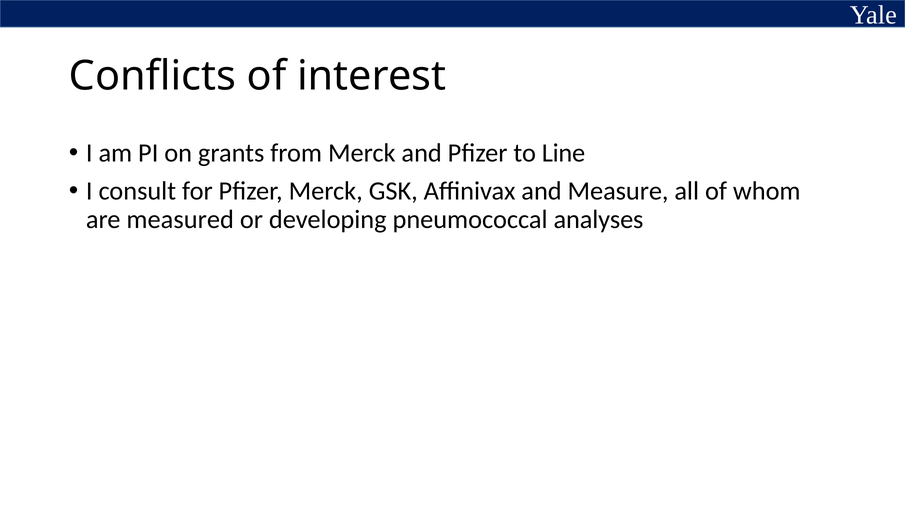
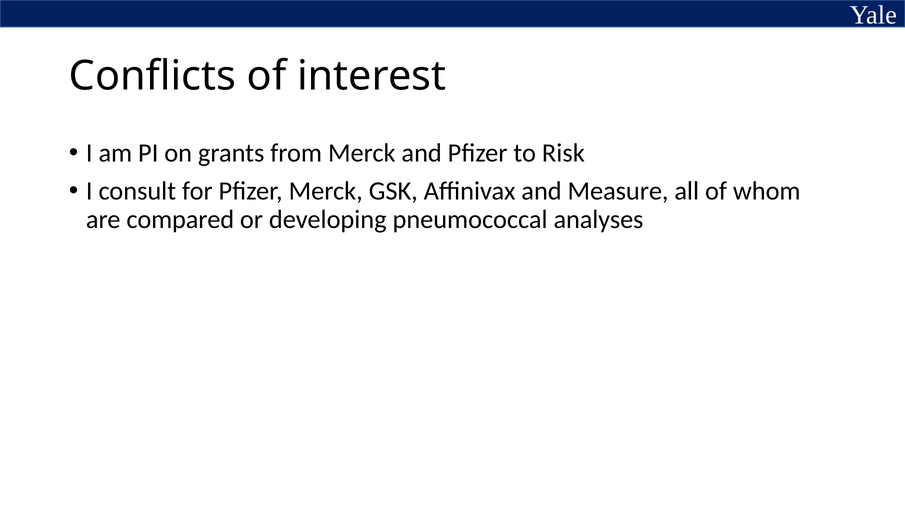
Line: Line -> Risk (563, 153)
measured: measured -> compared (180, 219)
